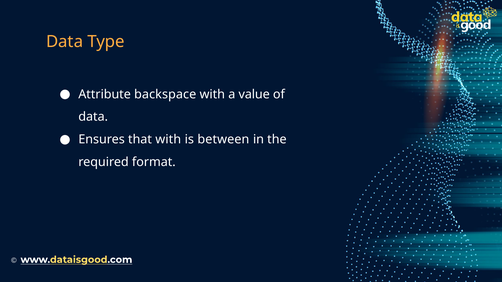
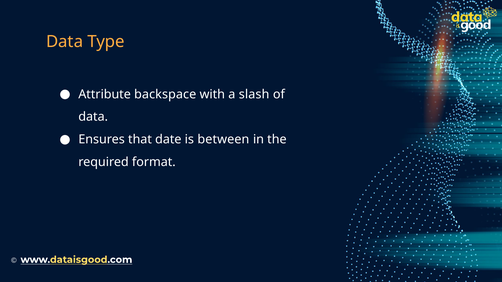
value: value -> slash (254, 94)
that with: with -> date (168, 140)
